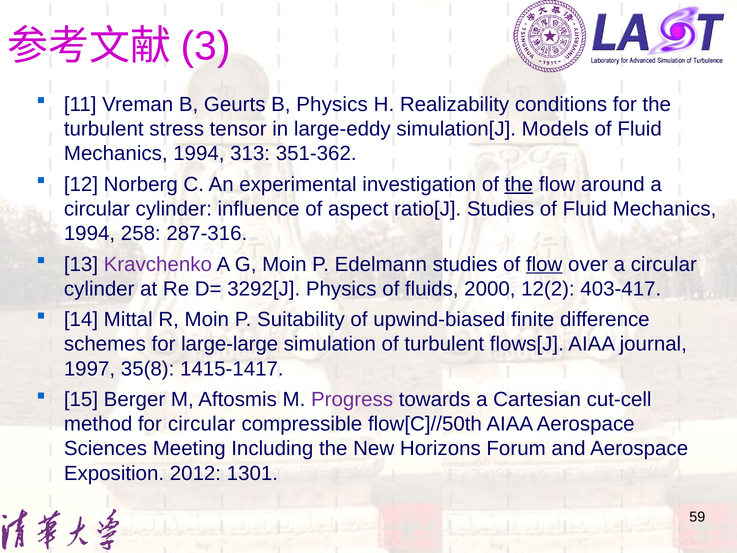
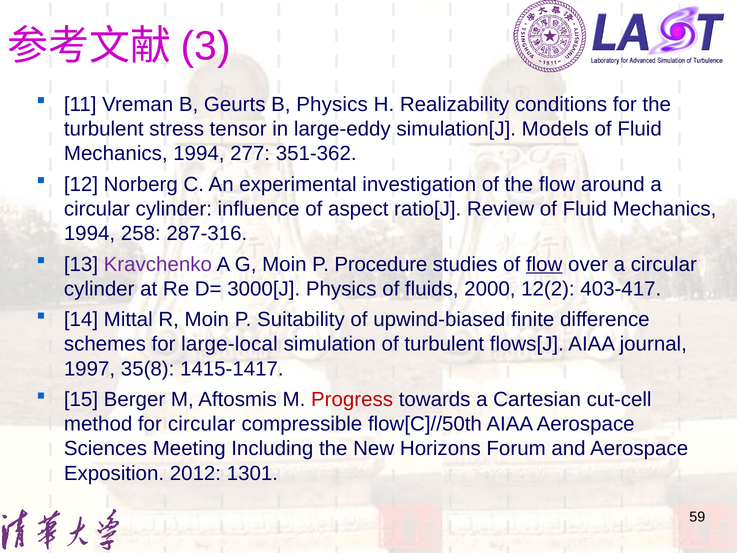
313: 313 -> 277 (250, 154)
the underline: present -> none (519, 184)
ratio[J Studies: Studies -> Review (501, 209)
Edelmann: Edelmann -> Procedure (381, 264)
3292[J: 3292[J -> 3000[J (264, 289)
large-large: large-large -> large-local (229, 344)
Progress colour: purple -> red (352, 399)
